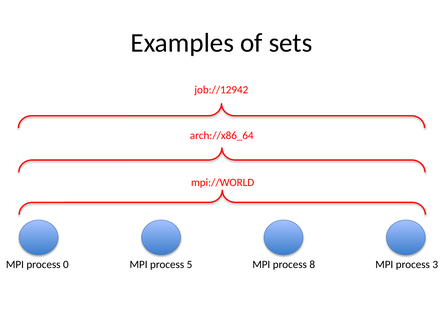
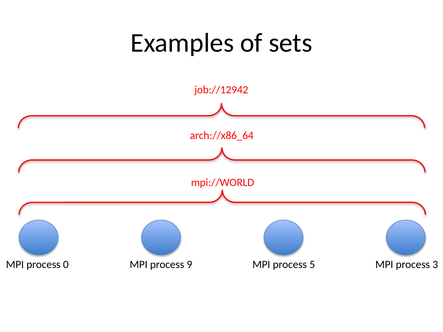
5: 5 -> 9 (190, 265)
8: 8 -> 5 (312, 265)
